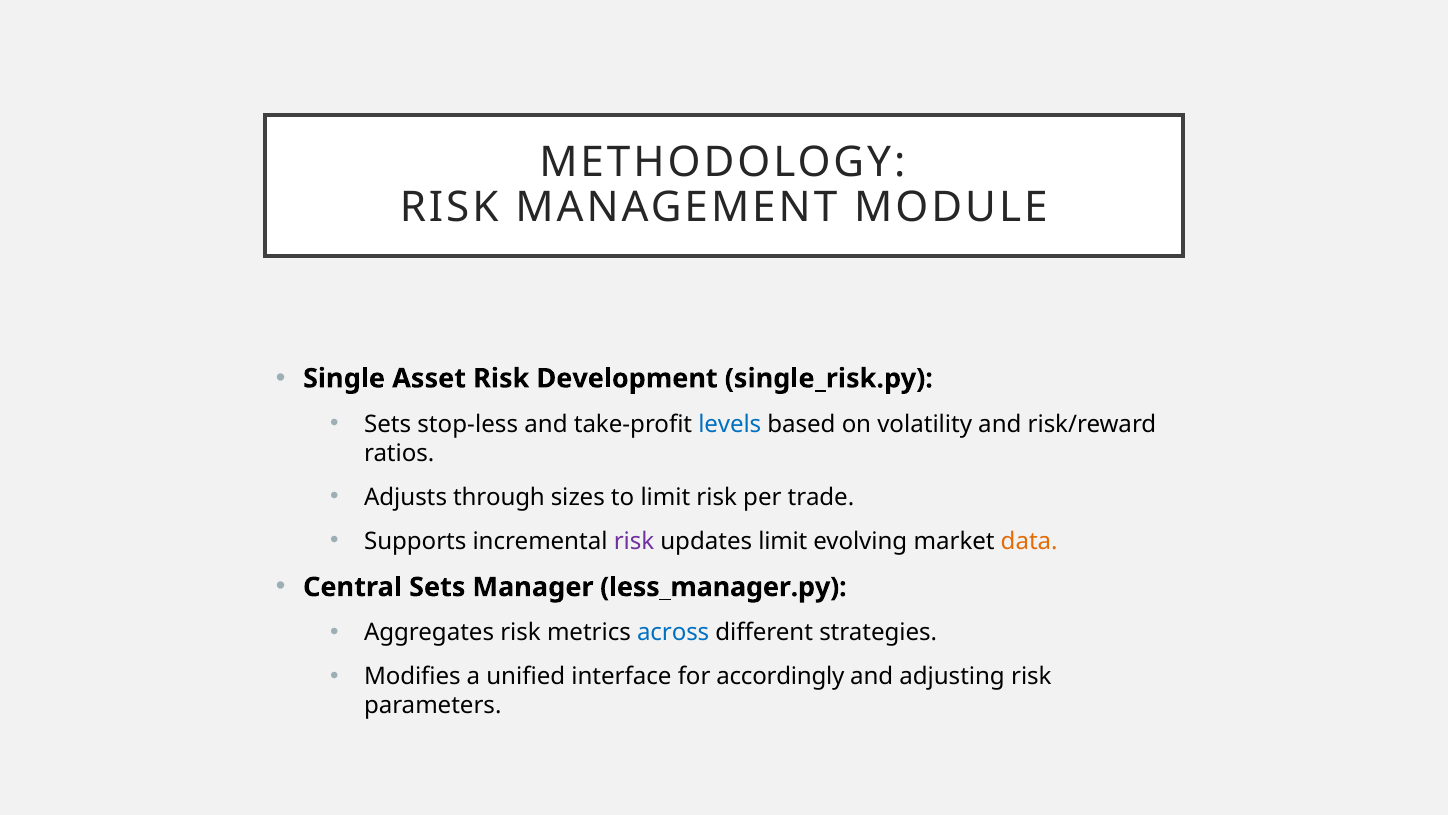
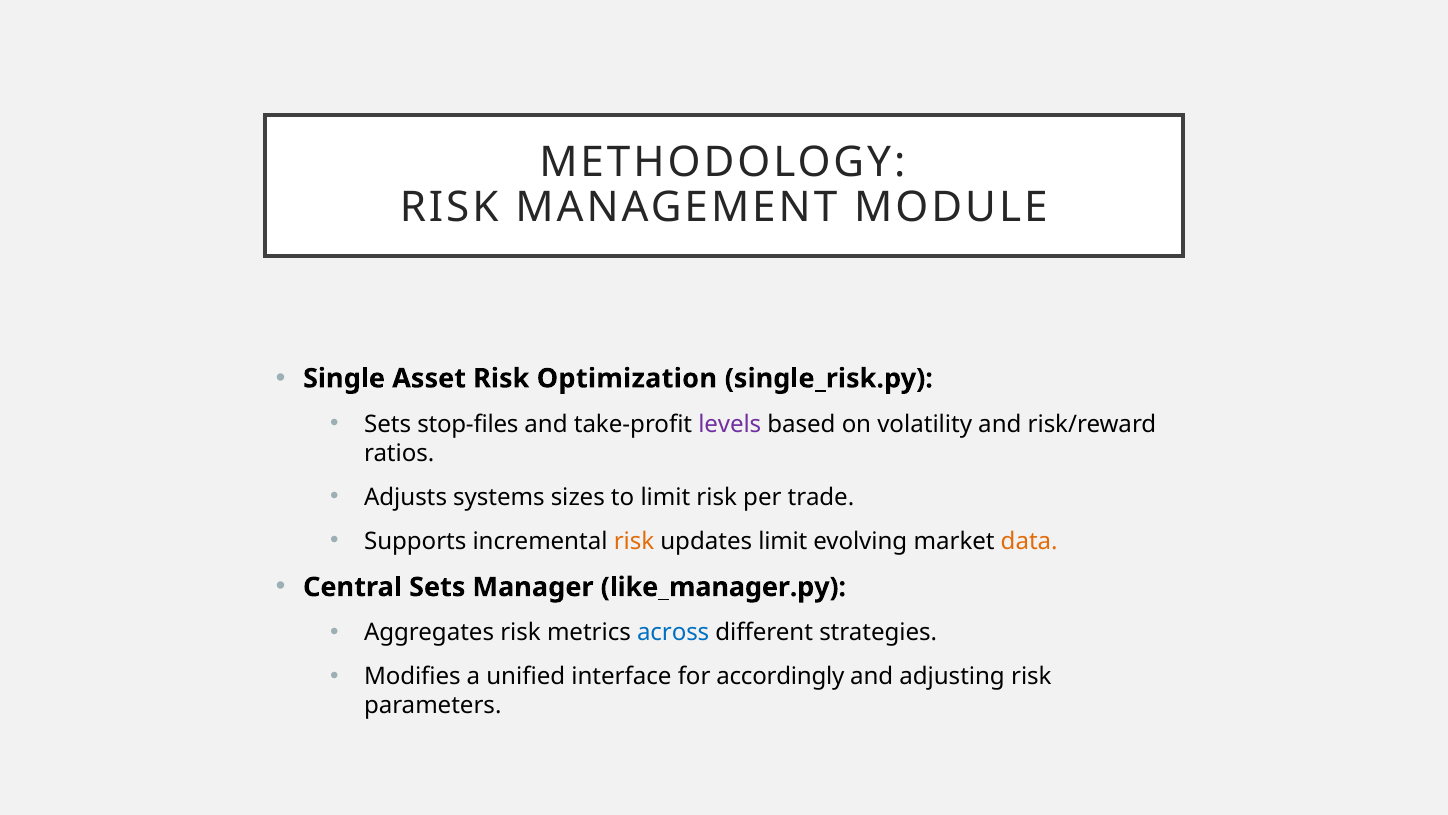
Development: Development -> Optimization (627, 378)
stop-less: stop-less -> stop-files (468, 424)
levels colour: blue -> purple (730, 424)
through: through -> systems (499, 497)
risk colour: purple -> orange (634, 541)
less_manager.py: less_manager.py -> like_manager.py (723, 587)
